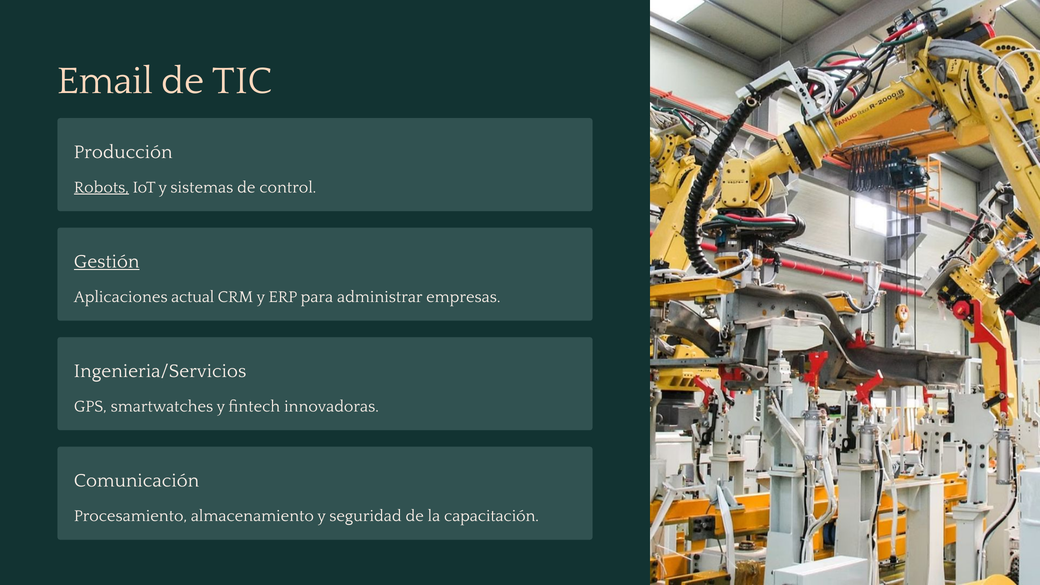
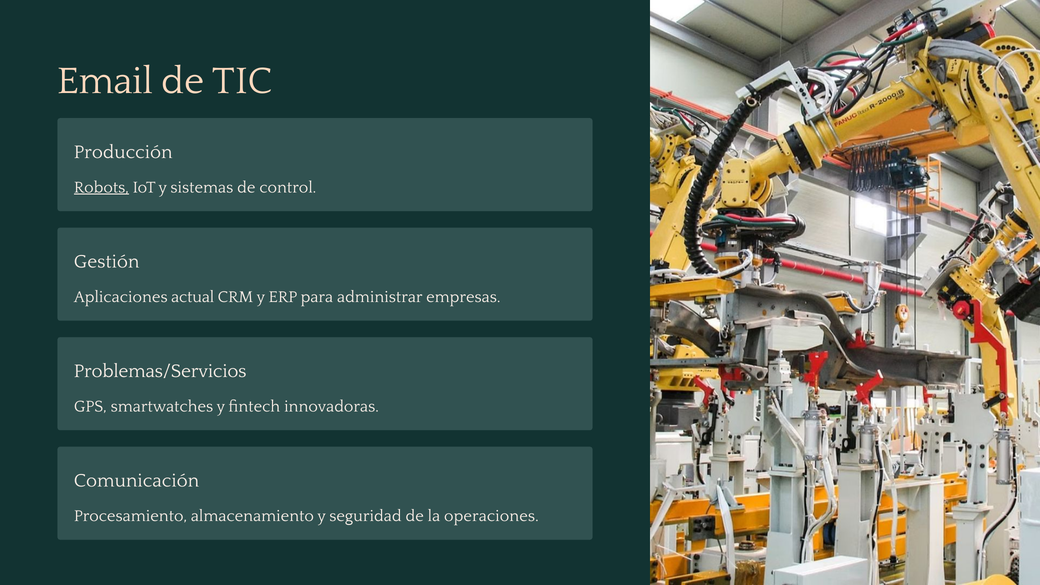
Gestión underline: present -> none (107, 261)
Ingenieria/Servicios: Ingenieria/Servicios -> Problemas/Servicios (160, 371)
capacitación: capacitación -> operaciones (491, 516)
